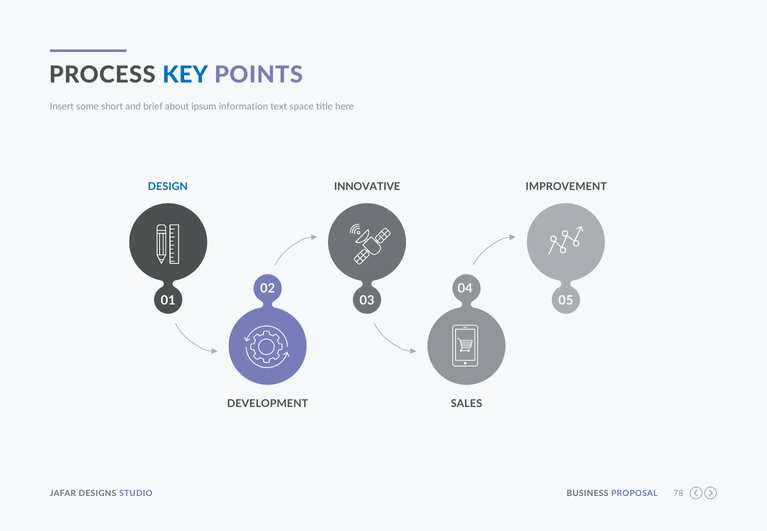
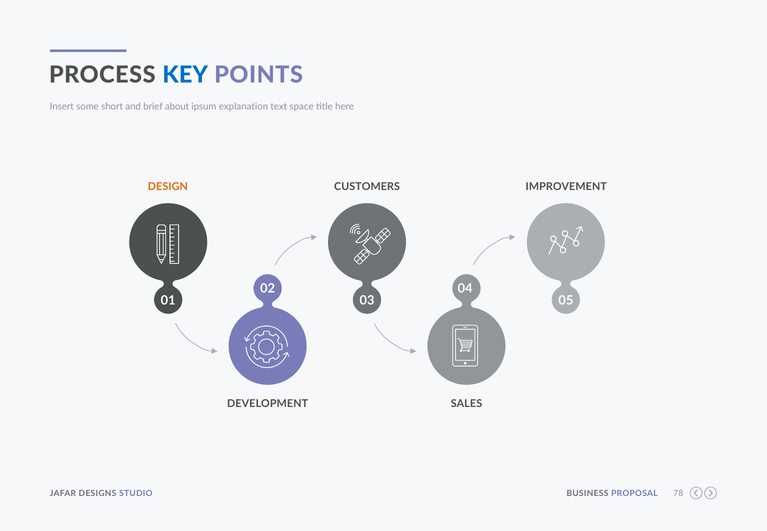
information: information -> explanation (243, 107)
DESIGN colour: blue -> orange (168, 187)
INNOVATIVE: INNOVATIVE -> CUSTOMERS (367, 187)
